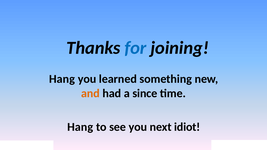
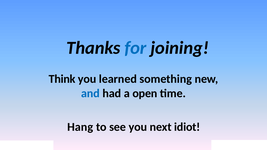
Hang: Hang -> Think (62, 79)
and colour: orange -> blue (90, 93)
since: since -> open (145, 93)
